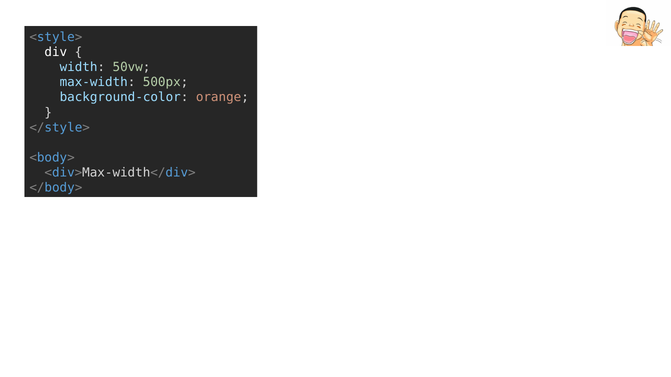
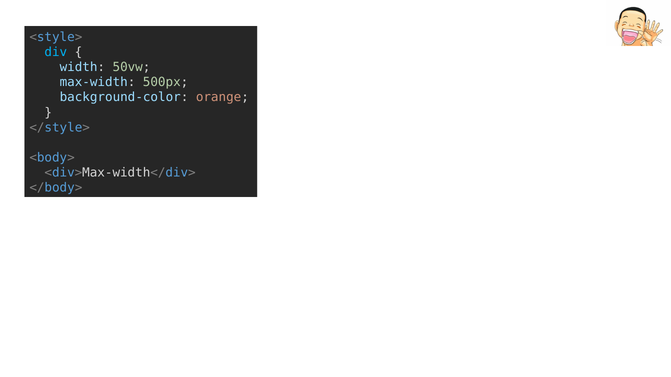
div colour: white -> light blue (56, 52)
